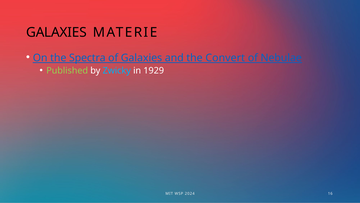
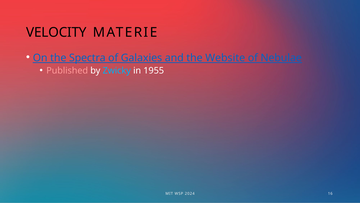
GALAXIES: GALAXIES -> VELOCITY (56, 32)
Convert: Convert -> Website (225, 58)
Published colour: light green -> pink (67, 70)
1929: 1929 -> 1955 (154, 70)
